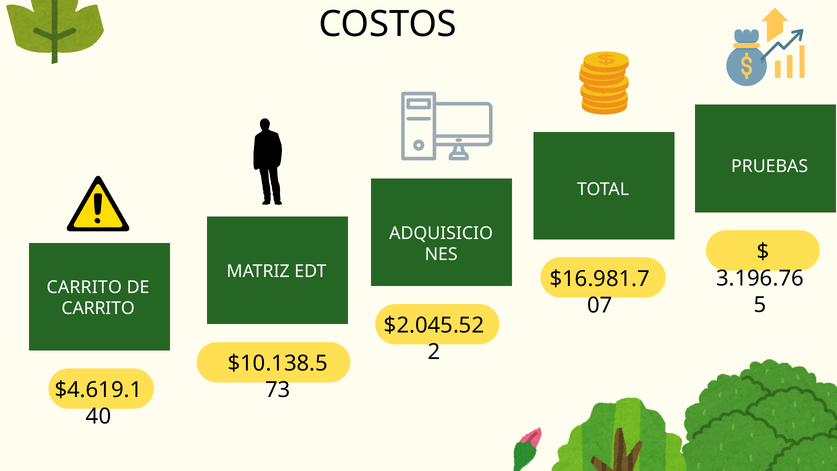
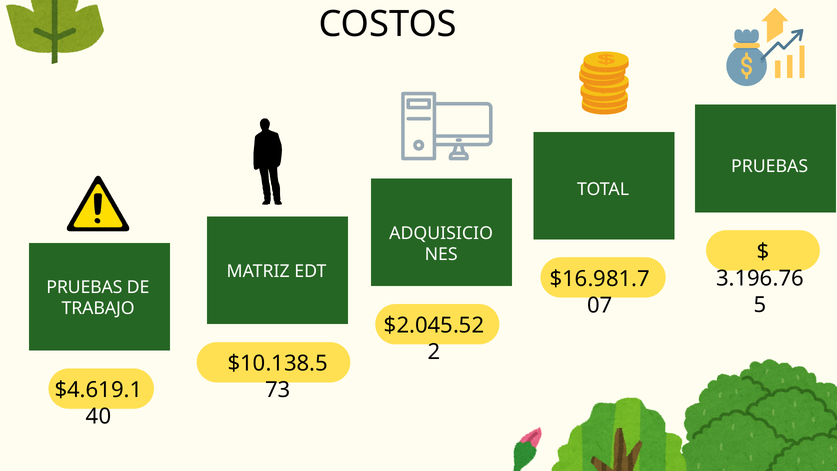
CARRITO: CARRITO -> PRUEBAS (84, 287)
CARRITO: CARRITO -> TRABAJO (98, 308)
